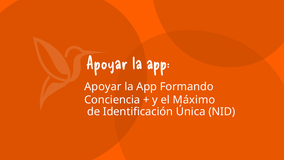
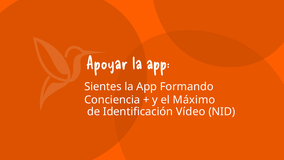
Apoyar: Apoyar -> Sientes (103, 86)
Única: Única -> Vídeo (191, 112)
